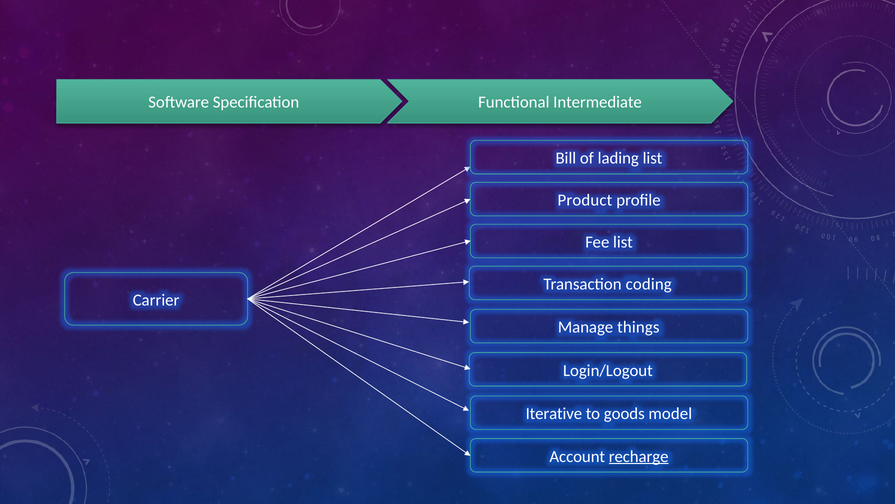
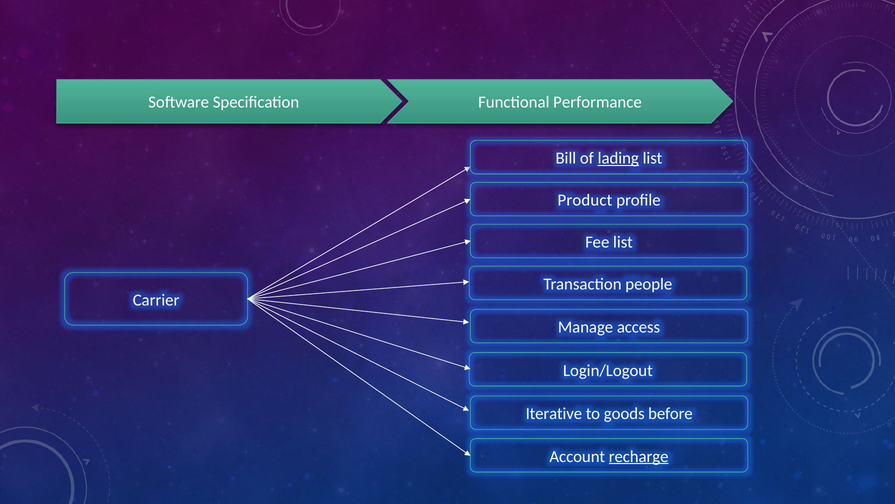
Intermediate: Intermediate -> Performance (597, 102)
lading underline: none -> present (618, 158)
coding: coding -> people (649, 284)
things: things -> access (638, 327)
model: model -> before (670, 413)
